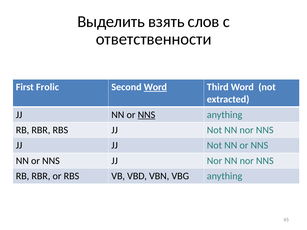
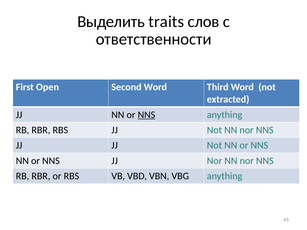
взять: взять -> traits (166, 22)
Frolic: Frolic -> Open (48, 87)
Word underline: present -> none (155, 87)
